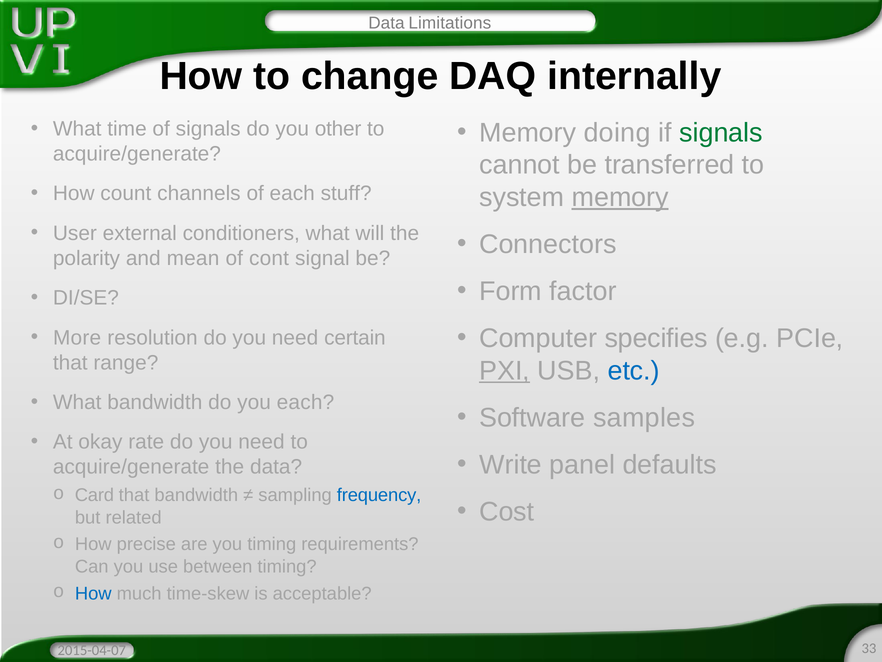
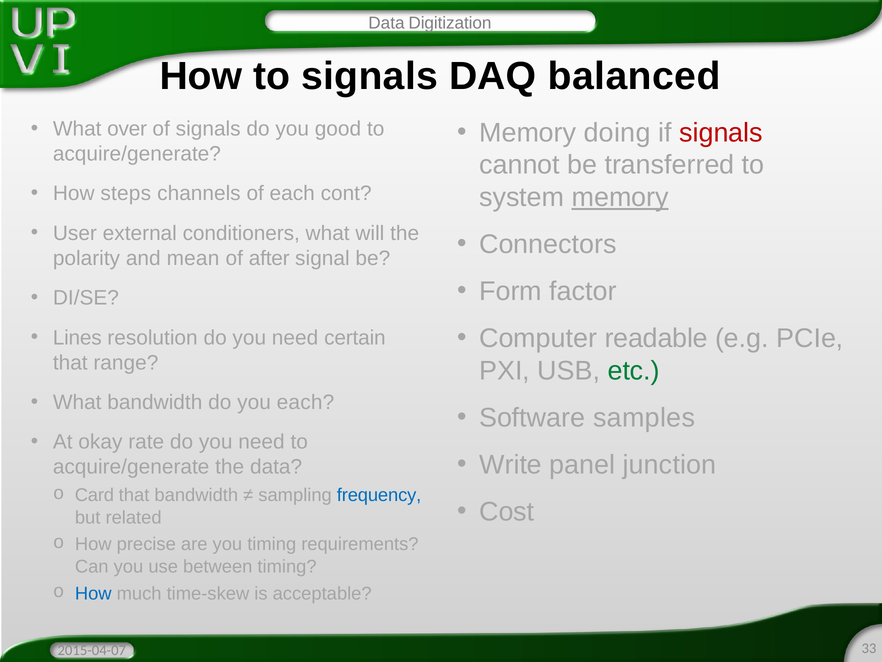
Limitations: Limitations -> Digitization (450, 23)
to change: change -> signals (370, 76)
internally: internally -> balanced (634, 76)
time: time -> over (127, 129)
other: other -> good (338, 129)
signals colour: green -> red (721, 133)
count: count -> steps (126, 193)
stuff: stuff -> cont (346, 193)
cont: cont -> after (269, 258)
specifies: specifies -> readable (656, 338)
More: More -> Lines (77, 337)
PXI underline: present -> none (505, 371)
etc colour: blue -> green (634, 371)
defaults: defaults -> junction (669, 464)
